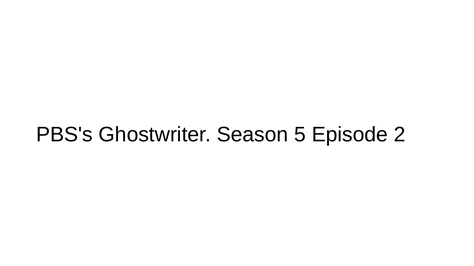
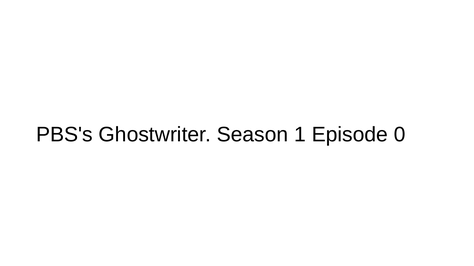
5: 5 -> 1 (300, 135)
2: 2 -> 0 (400, 135)
